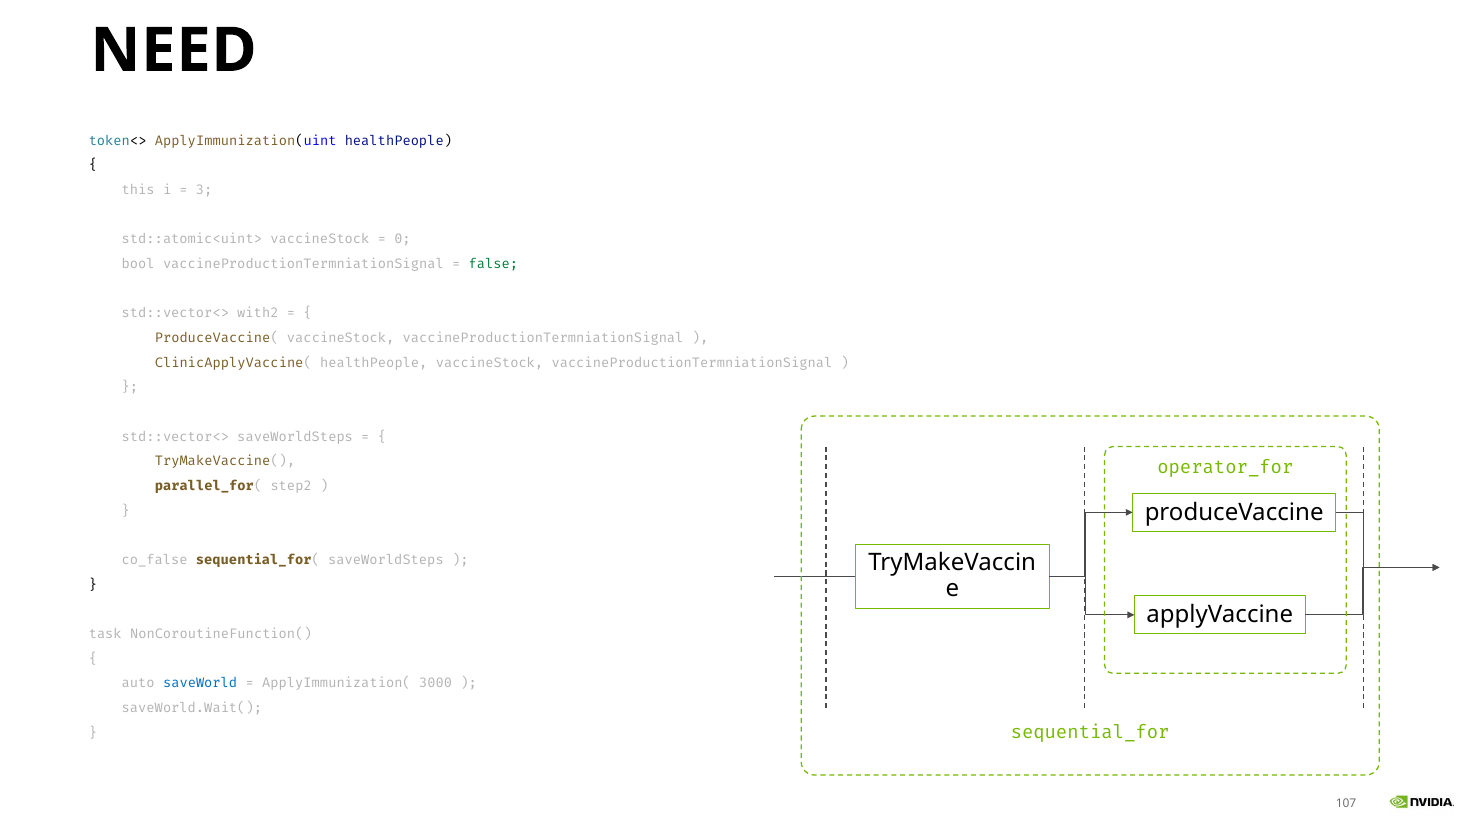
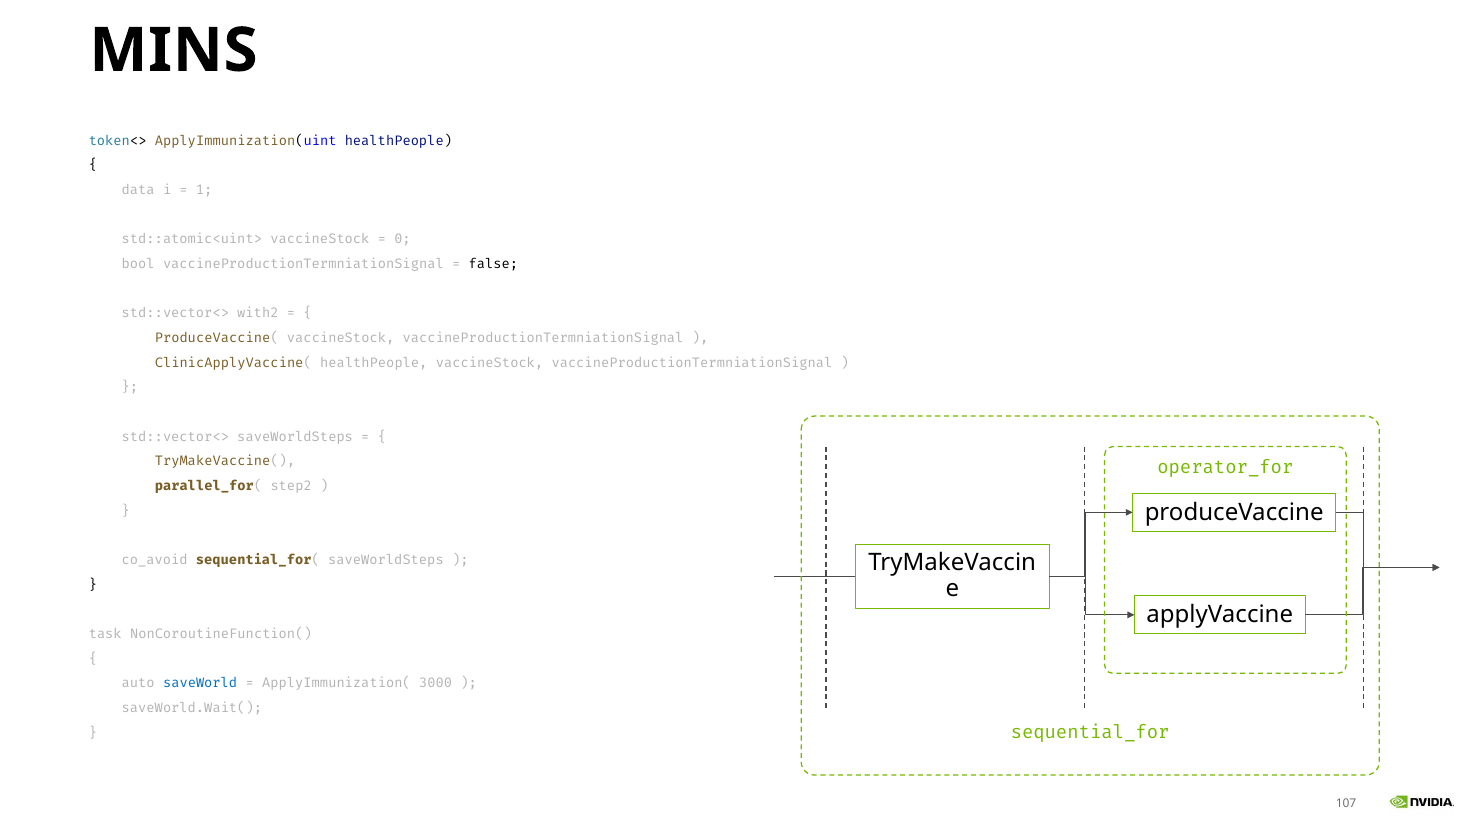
NEED: NEED -> MINS (173, 51)
this: this -> data (138, 190)
3: 3 -> 1 (204, 190)
false colour: green -> black (493, 264)
co_false: co_false -> co_avoid (155, 560)
